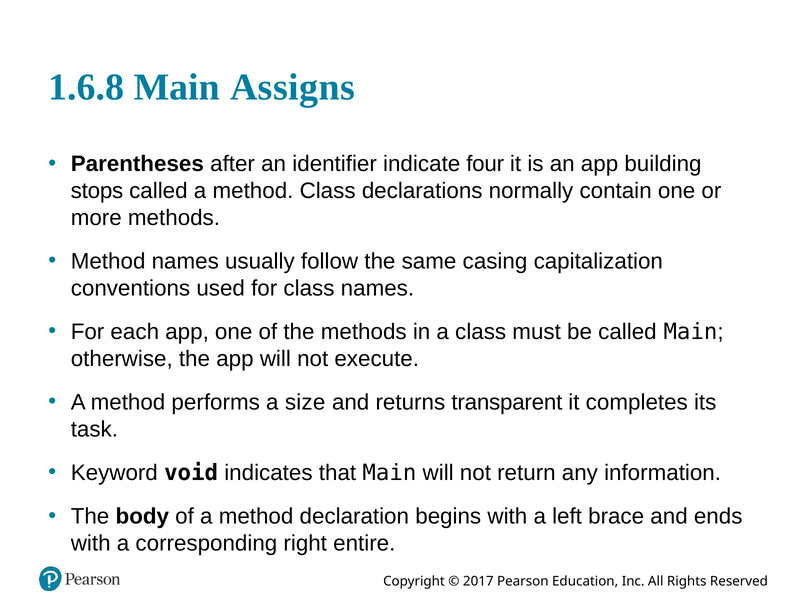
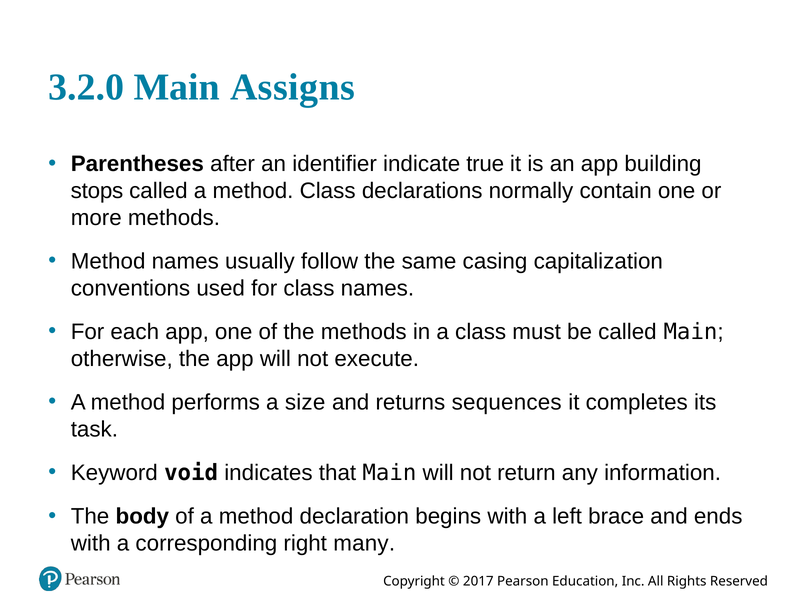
1.6.8: 1.6.8 -> 3.2.0 (86, 87)
four: four -> true (485, 164)
transparent: transparent -> sequences (507, 402)
entire: entire -> many (364, 543)
